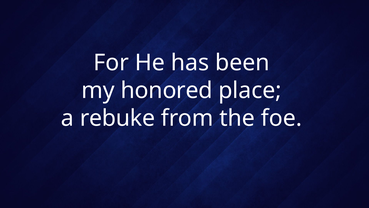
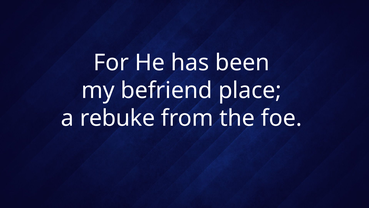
honored: honored -> befriend (167, 90)
